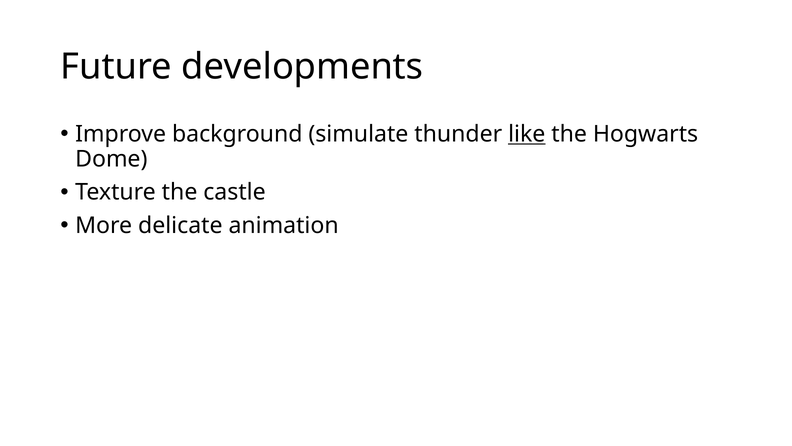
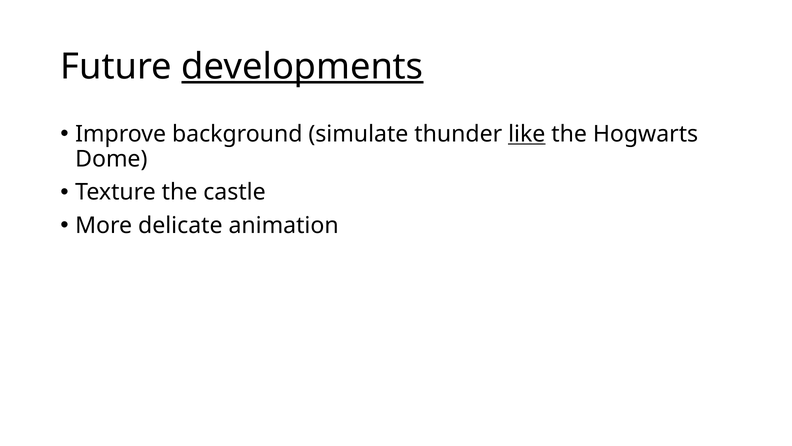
developments underline: none -> present (302, 67)
